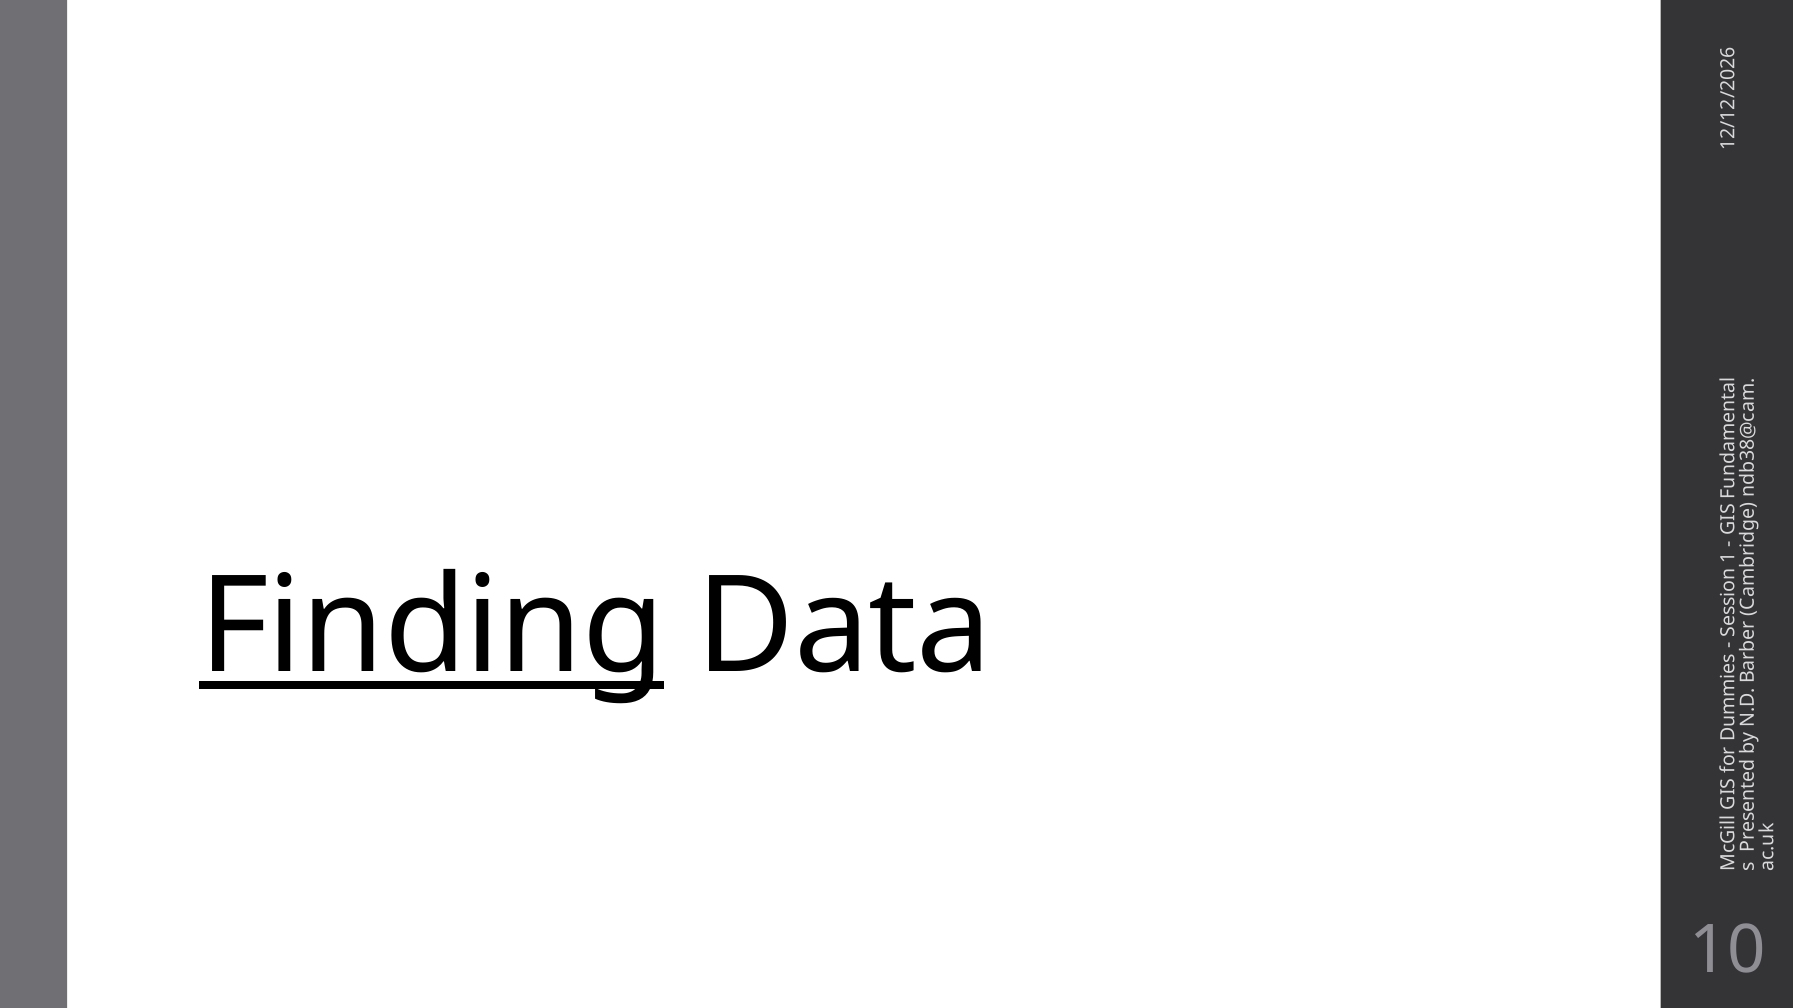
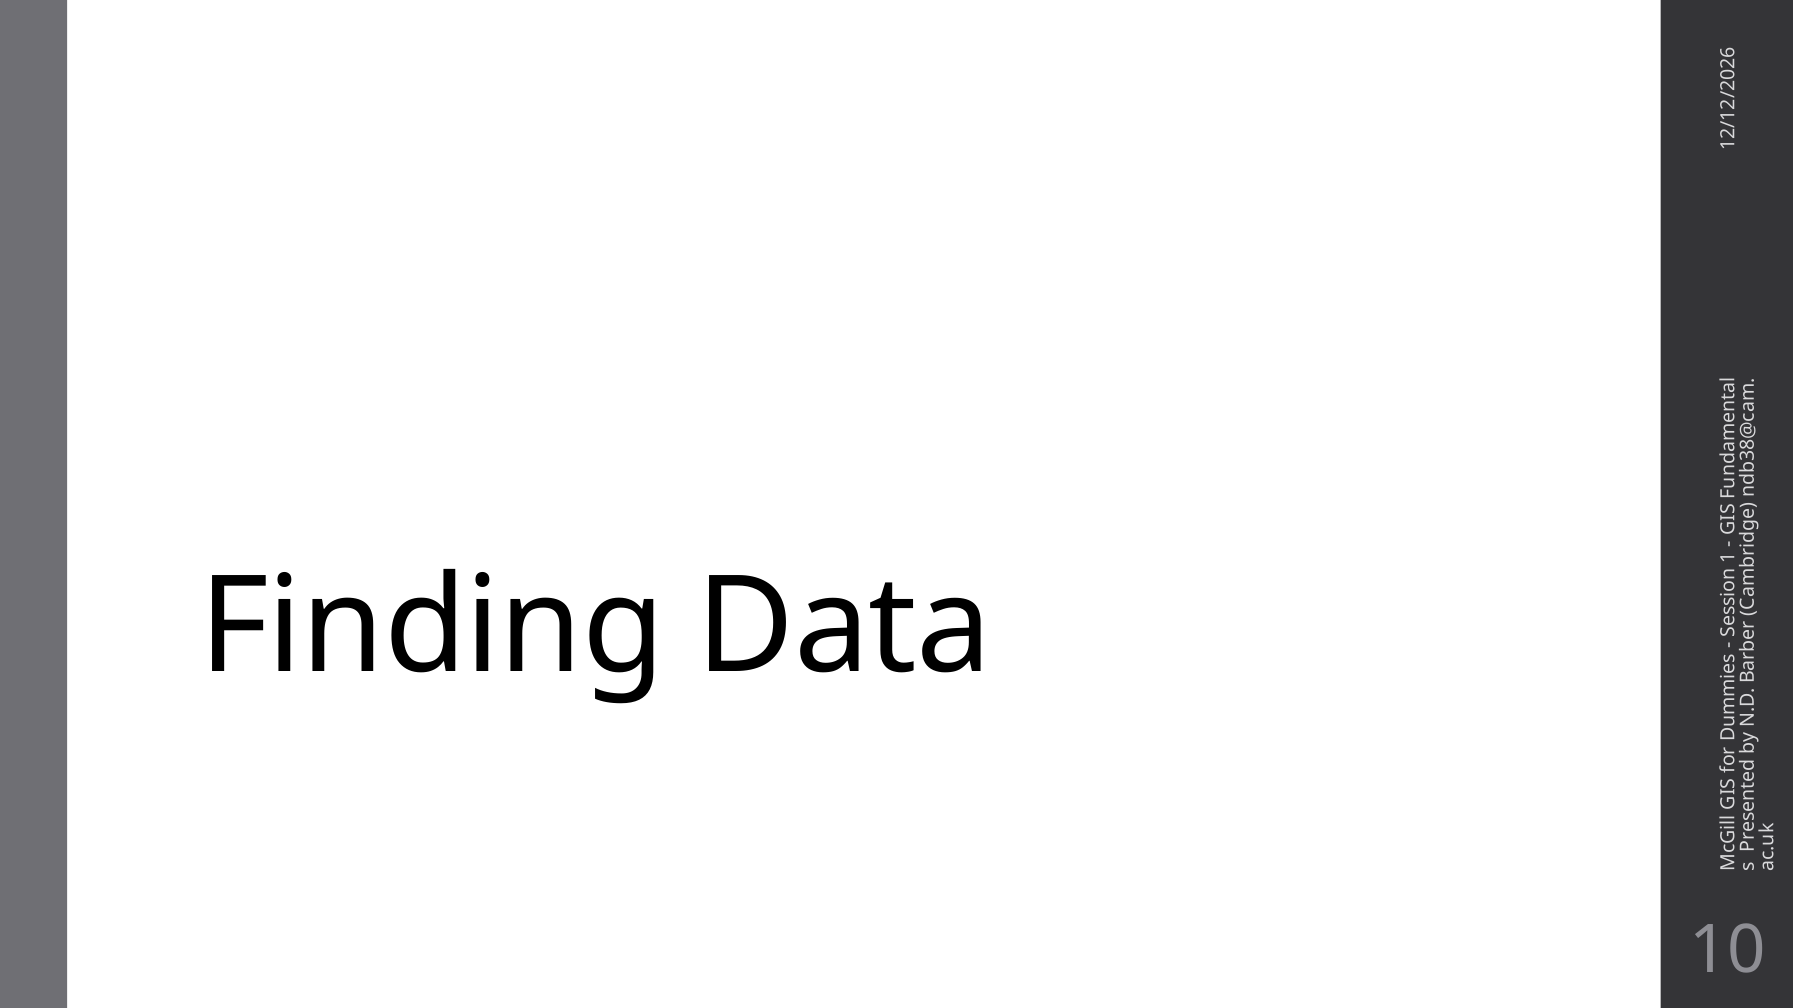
Finding underline: present -> none (432, 627)
